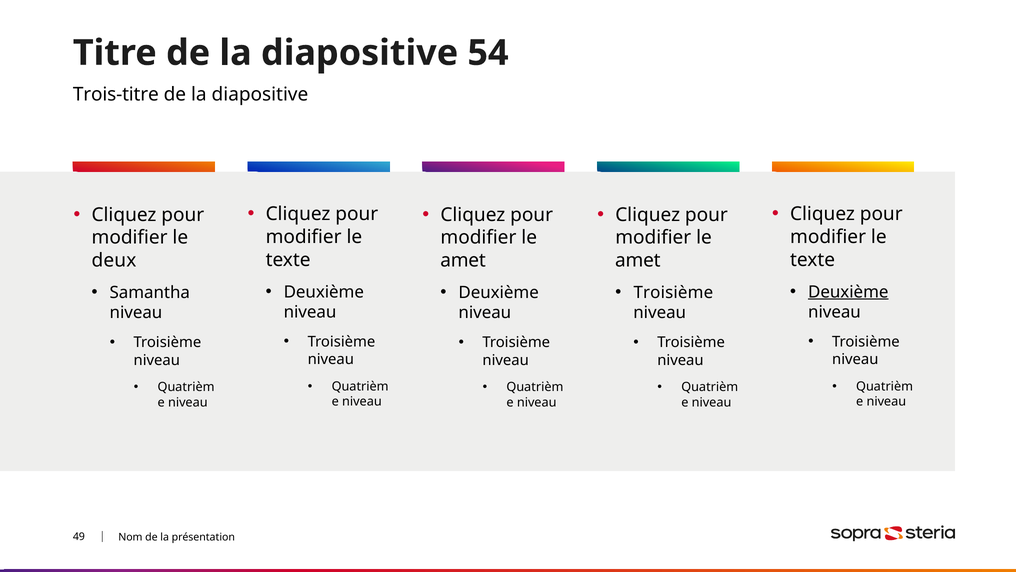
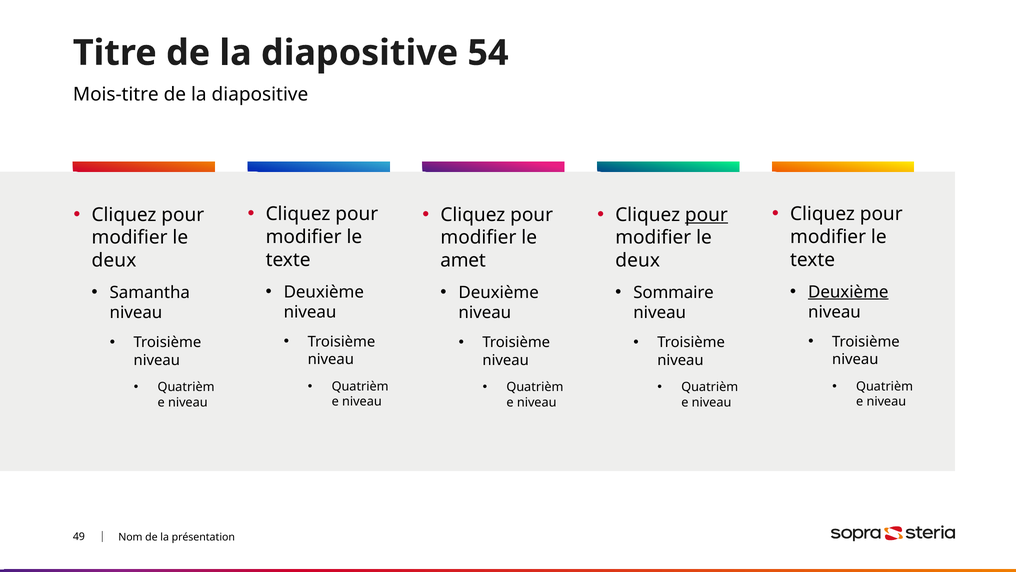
Trois-titre: Trois-titre -> Mois-titre (116, 95)
pour underline: none -> present (706, 215)
amet: amet -> deux (638, 260)
Troisième: Troisième -> Sommaire (674, 292)
